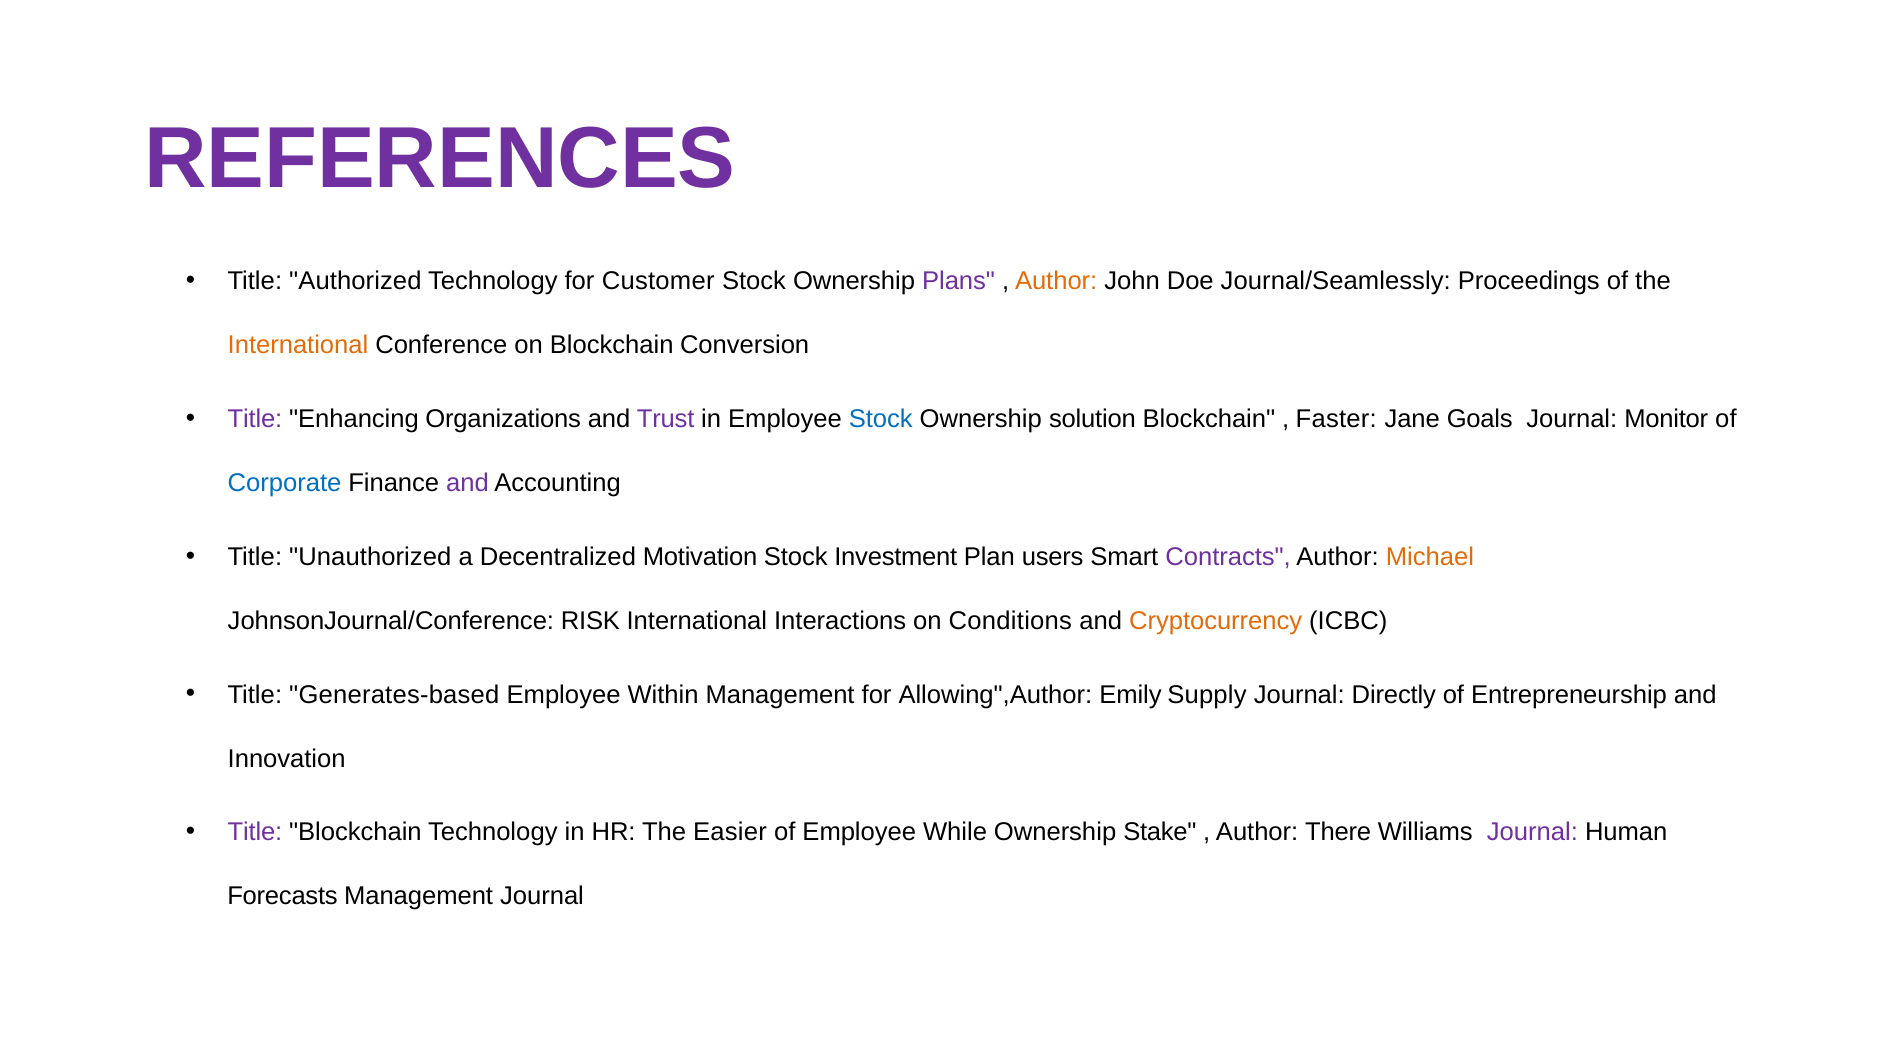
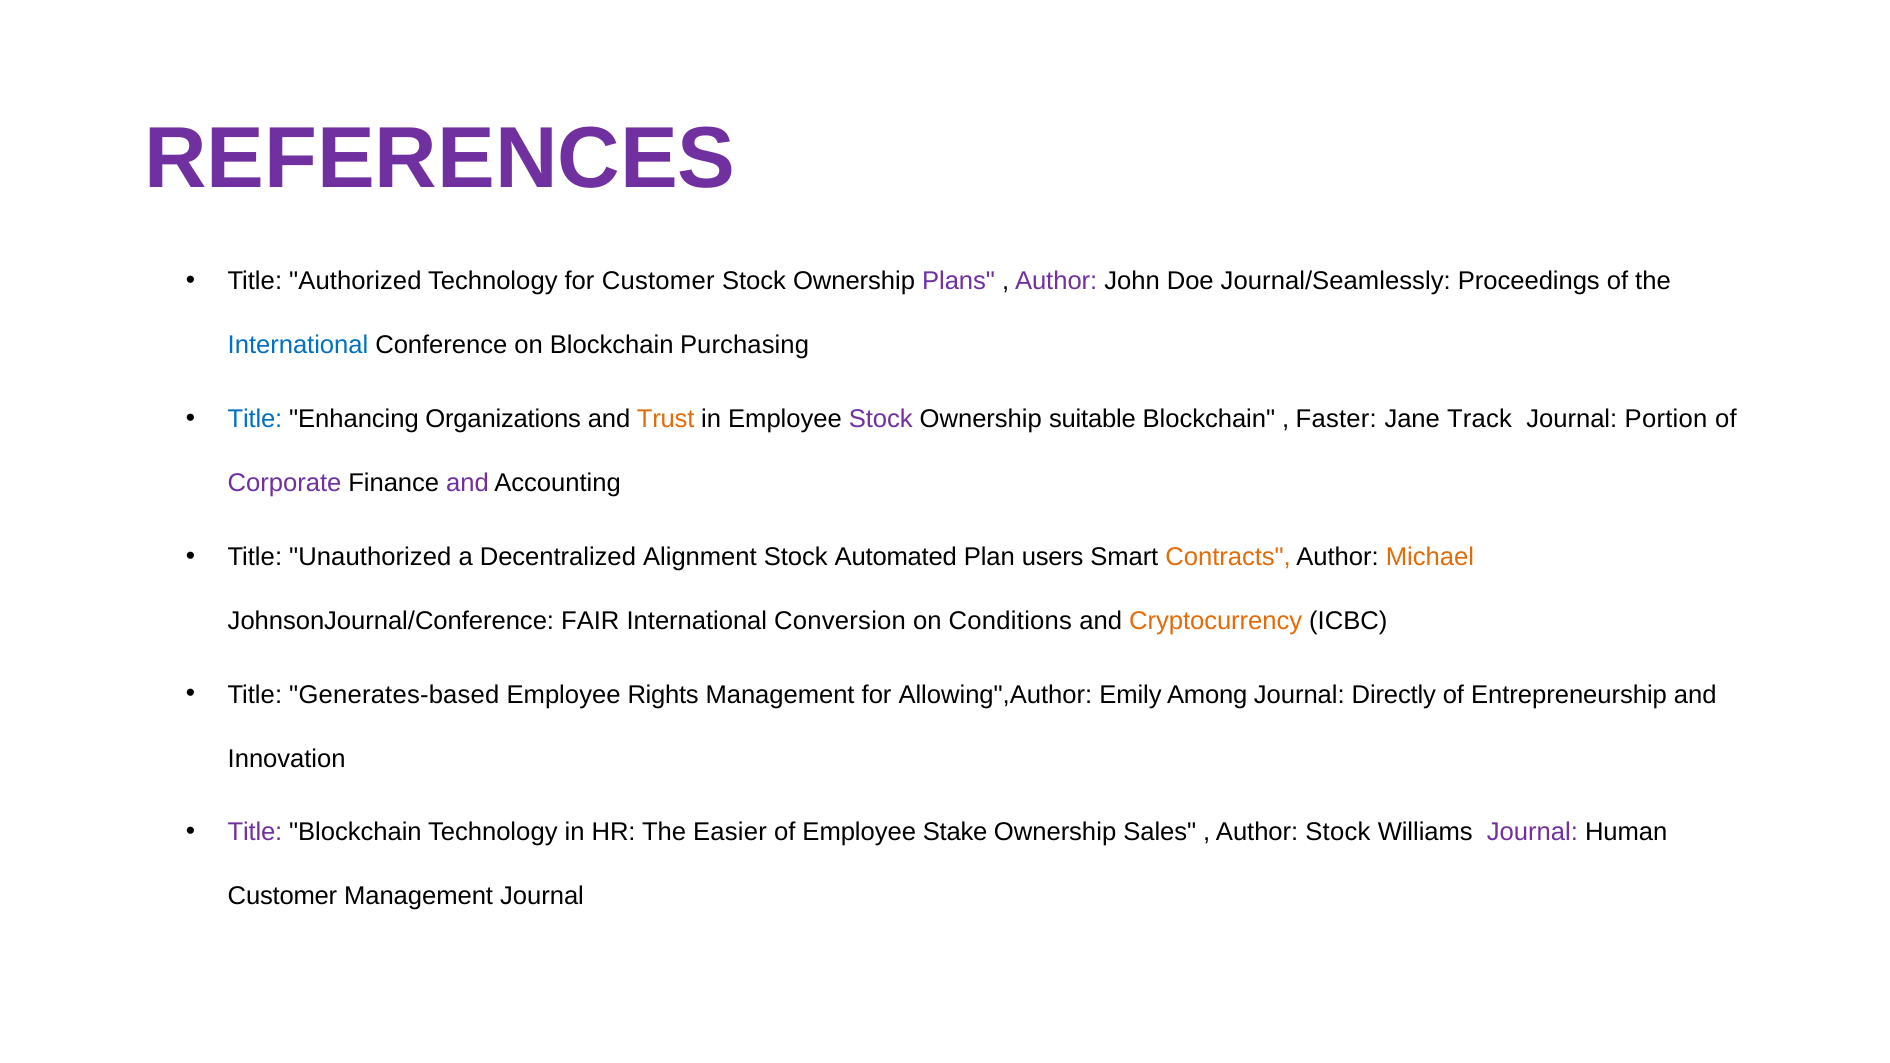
Author colour: orange -> purple (1056, 282)
International colour: orange -> blue (298, 345)
Conversion: Conversion -> Purchasing (745, 345)
Title colour: purple -> blue (255, 419)
Trust colour: purple -> orange (666, 419)
Stock colour: blue -> purple (881, 419)
solution: solution -> suitable (1092, 419)
Goals: Goals -> Track (1480, 419)
Monitor: Monitor -> Portion (1666, 419)
Corporate colour: blue -> purple (285, 483)
Motivation: Motivation -> Alignment (700, 557)
Investment: Investment -> Automated (896, 557)
Contracts colour: purple -> orange (1228, 557)
RISK: RISK -> FAIR (590, 621)
Interactions: Interactions -> Conversion (840, 621)
Within: Within -> Rights (663, 695)
Supply: Supply -> Among (1207, 695)
While: While -> Stake (955, 832)
Stake: Stake -> Sales (1160, 832)
Author There: There -> Stock (1338, 832)
Forecasts: Forecasts -> Customer (282, 896)
